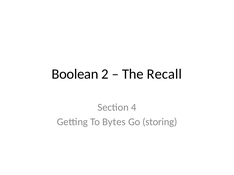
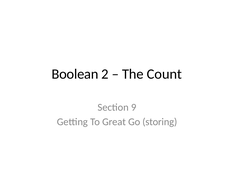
Recall: Recall -> Count (164, 74)
4: 4 -> 9 (134, 108)
Bytes: Bytes -> Great (114, 122)
